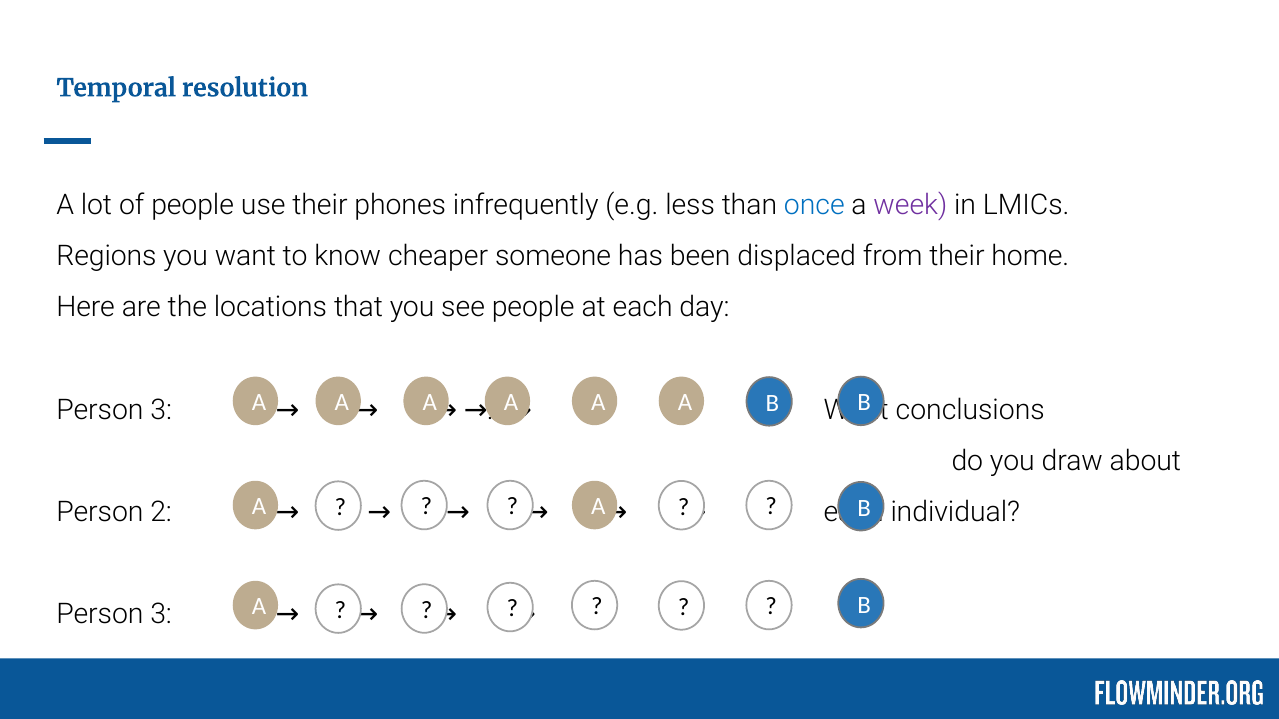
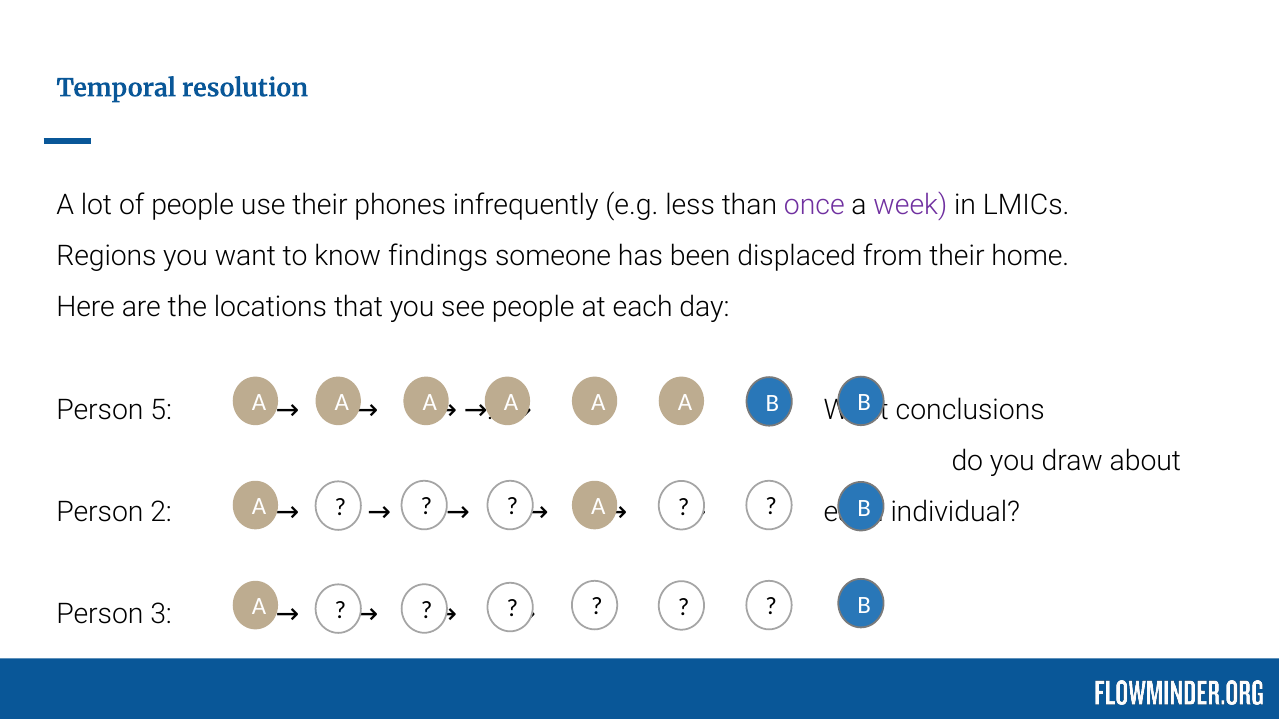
once colour: blue -> purple (814, 206)
cheaper: cheaper -> findings (438, 257)
3: 3 -> 5 (161, 410)
